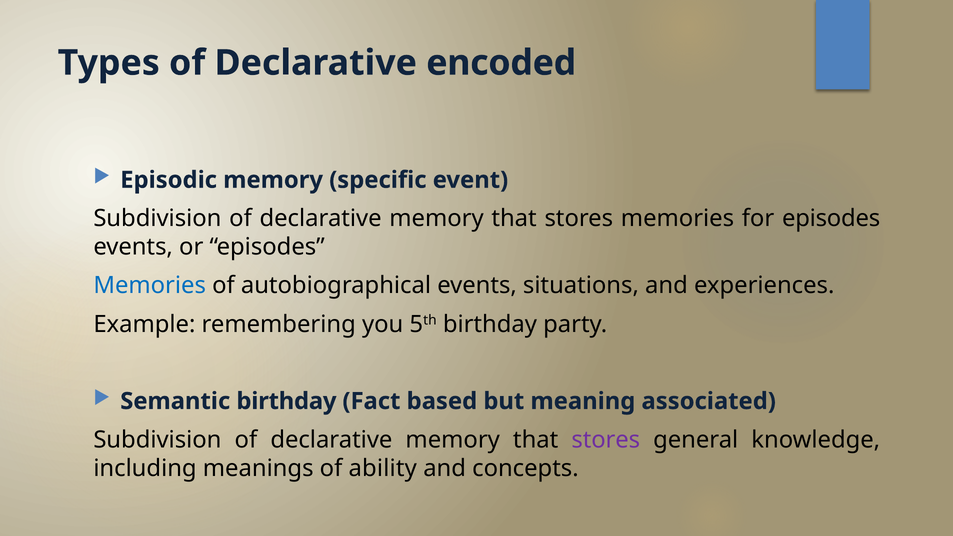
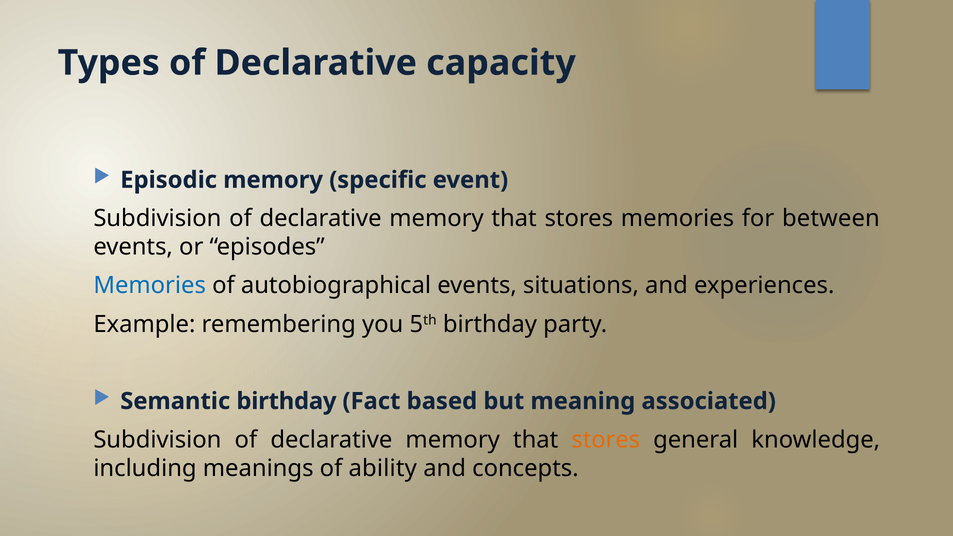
encoded: encoded -> capacity (501, 63)
for episodes: episodes -> between (831, 219)
stores colour: purple -> orange (606, 440)
